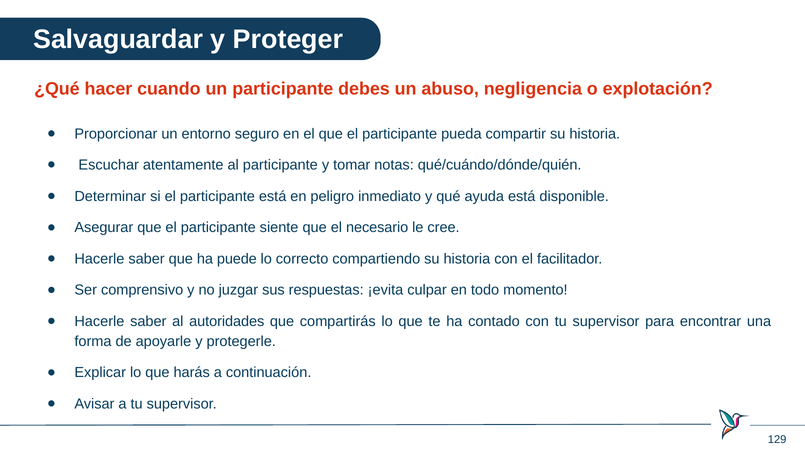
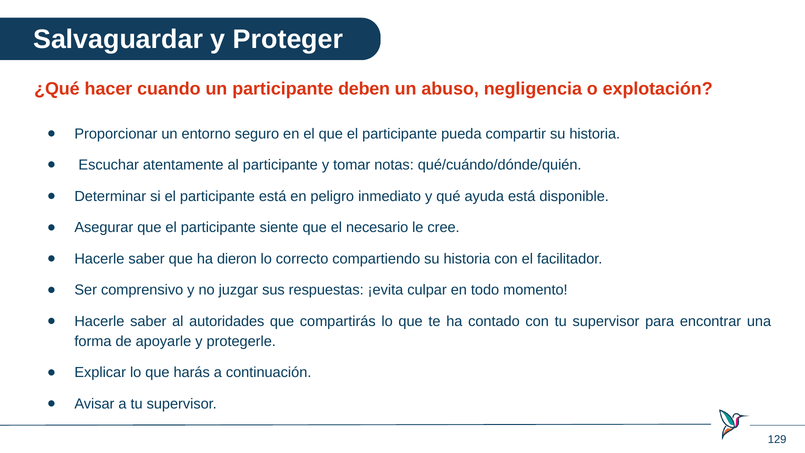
debes: debes -> deben (364, 89)
puede: puede -> dieron (237, 259)
